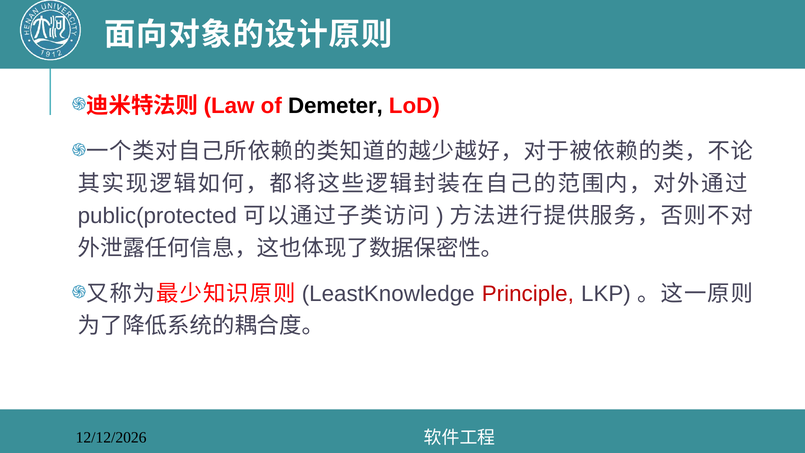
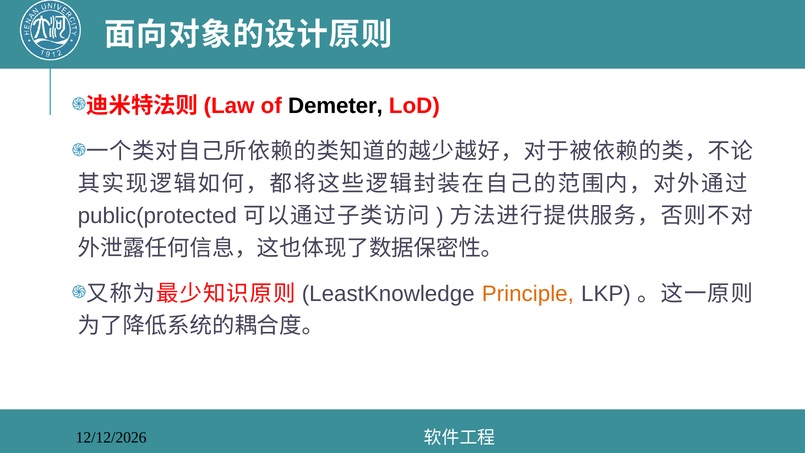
Principle colour: red -> orange (528, 294)
